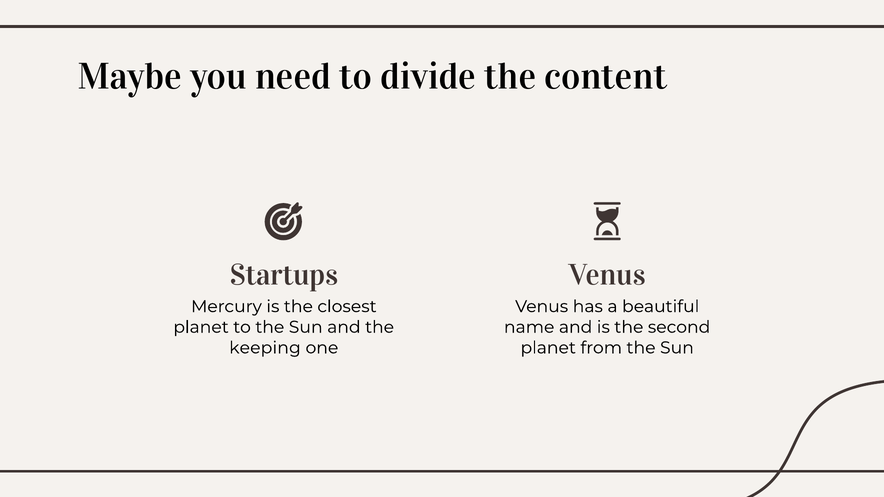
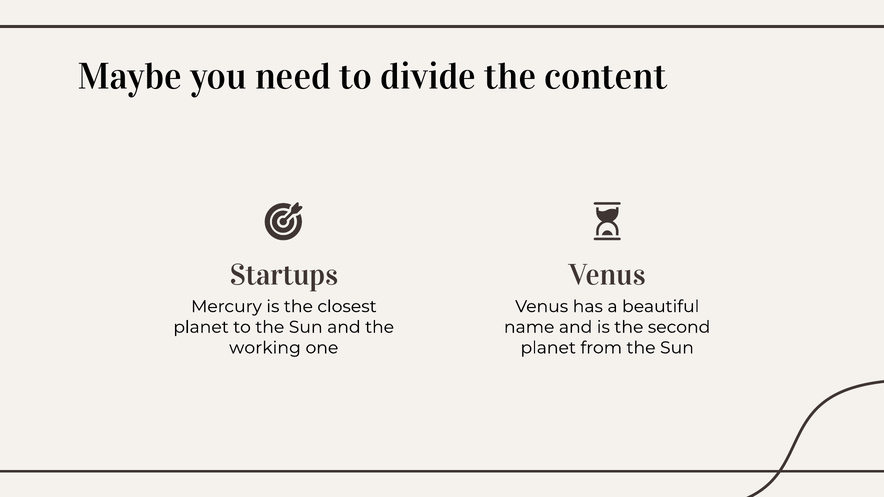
keeping: keeping -> working (265, 348)
